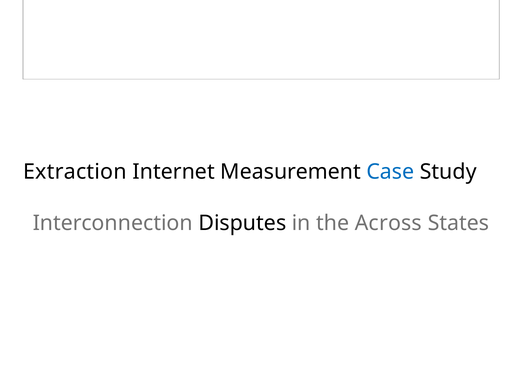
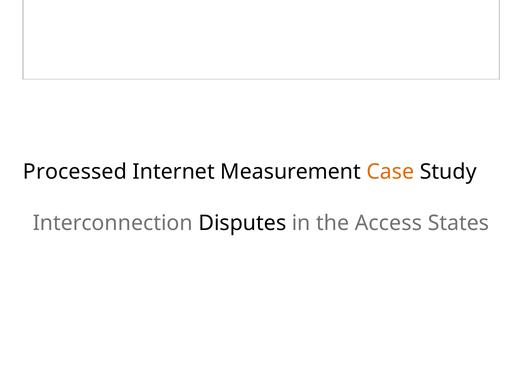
Extraction: Extraction -> Processed (75, 172)
Case colour: blue -> orange (390, 172)
Across: Across -> Access (388, 223)
